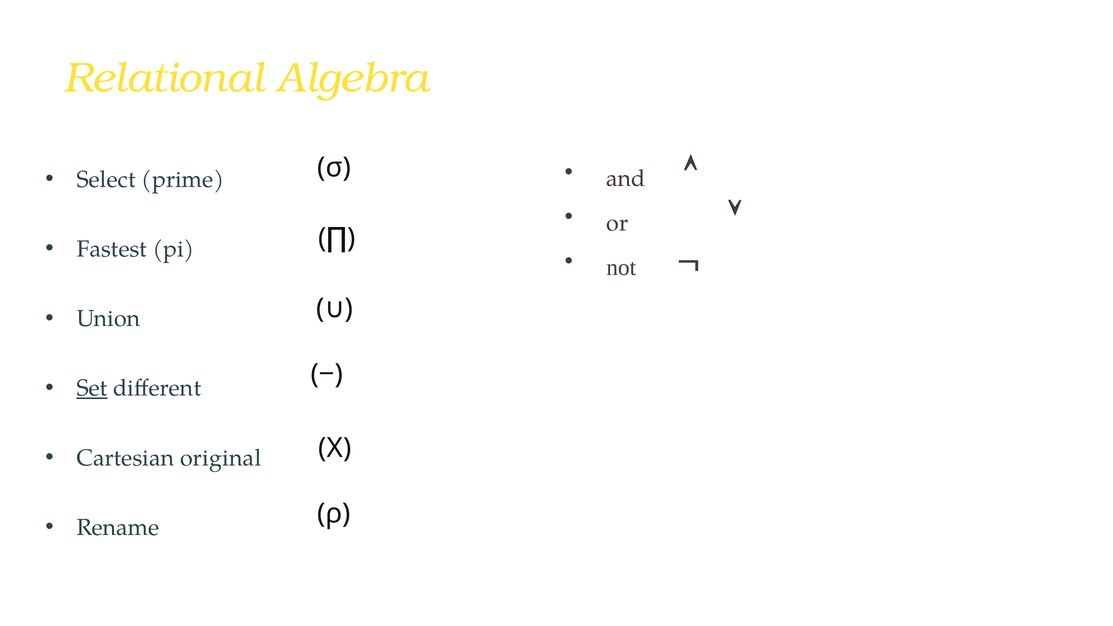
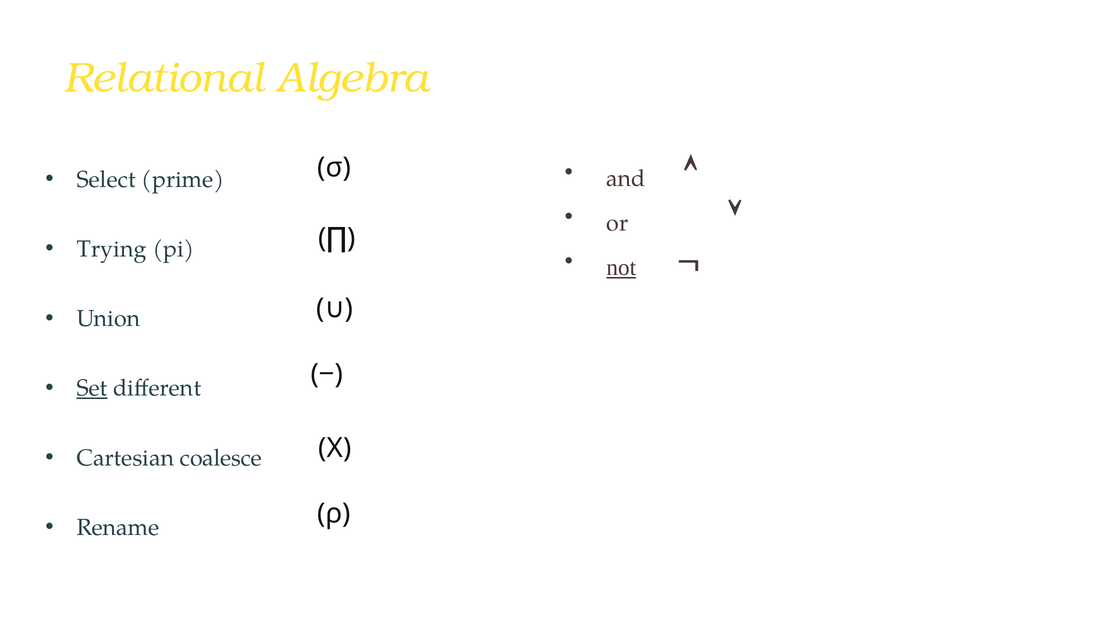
Fastest: Fastest -> Trying (112, 249)
not underline: none -> present (621, 268)
original: original -> coalesce (221, 458)
